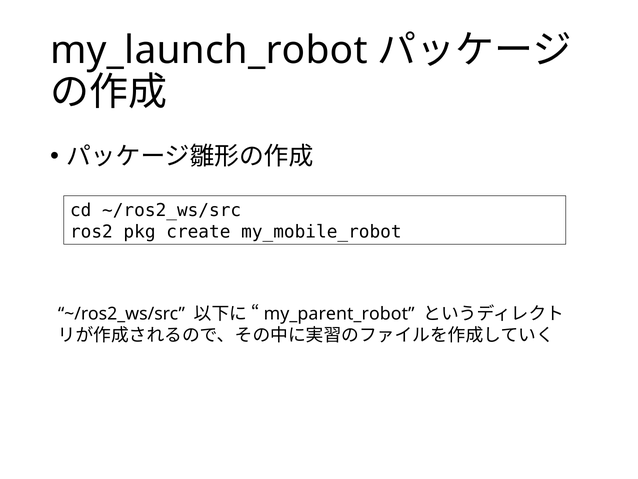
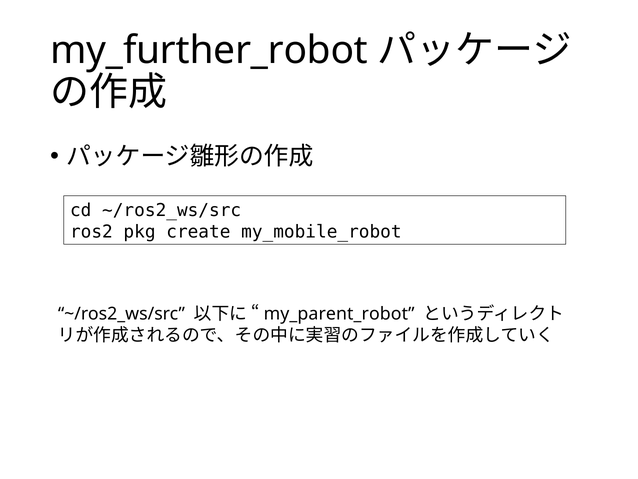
my_launch_robot: my_launch_robot -> my_further_robot (209, 50)
